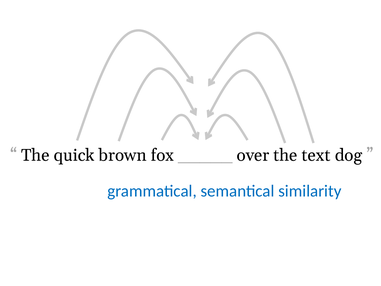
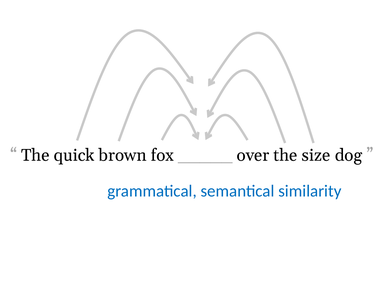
text: text -> size (316, 155)
